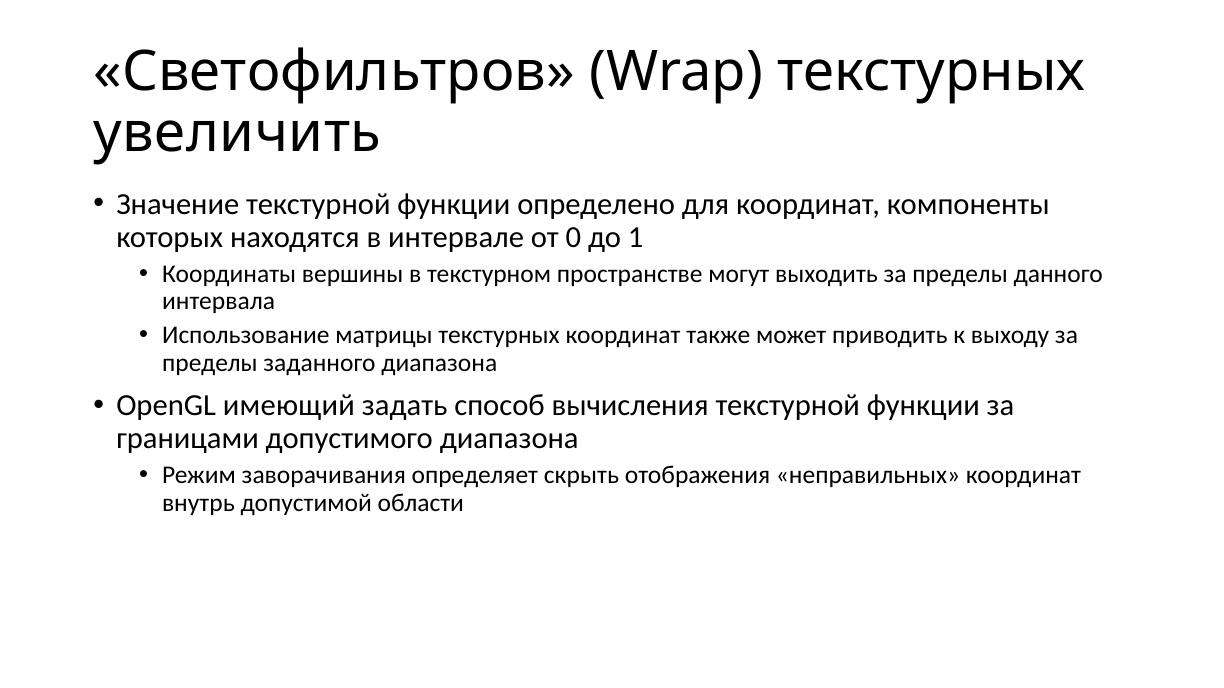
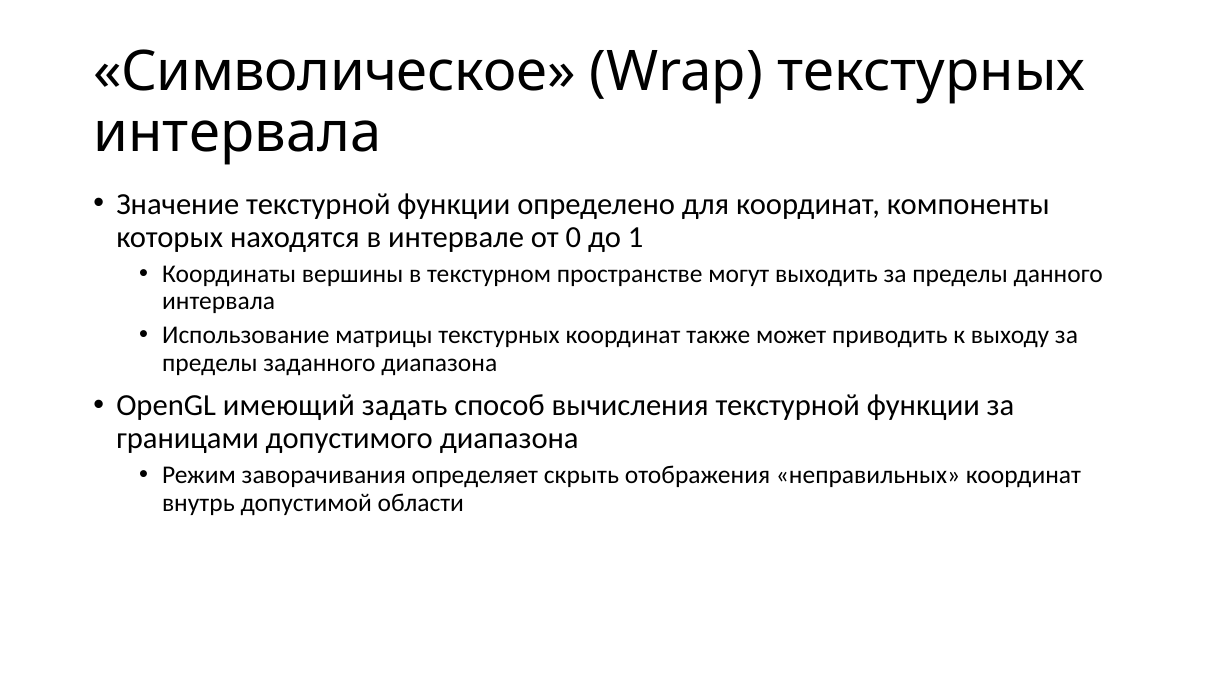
Светофильтров: Светофильтров -> Символическое (334, 72)
увеличить: увеличить -> интервала (238, 133)
